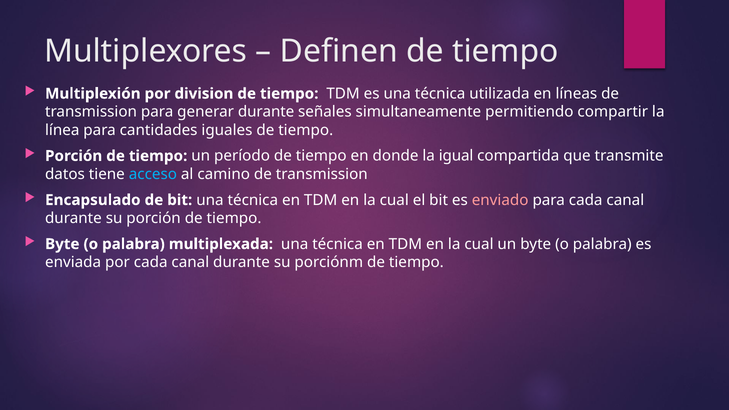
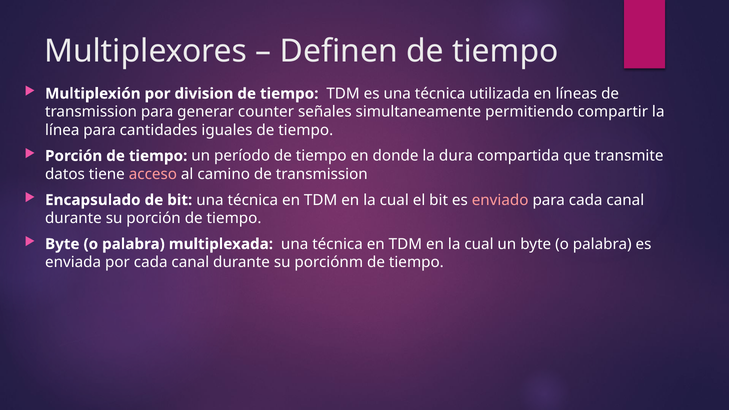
generar durante: durante -> counter (266, 112)
igual: igual -> dura (456, 156)
acceso colour: light blue -> pink (153, 174)
